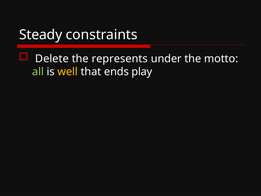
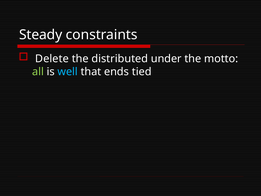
represents: represents -> distributed (120, 59)
well colour: yellow -> light blue (68, 72)
play: play -> tied (142, 72)
